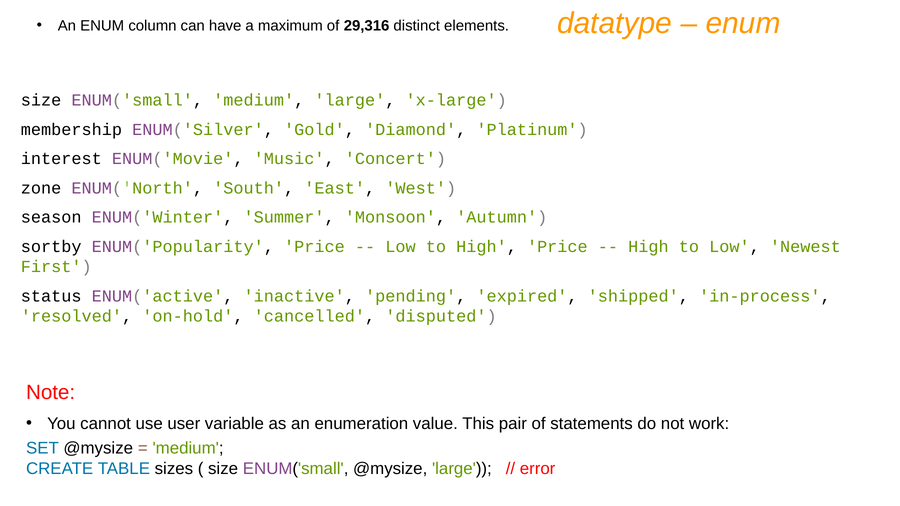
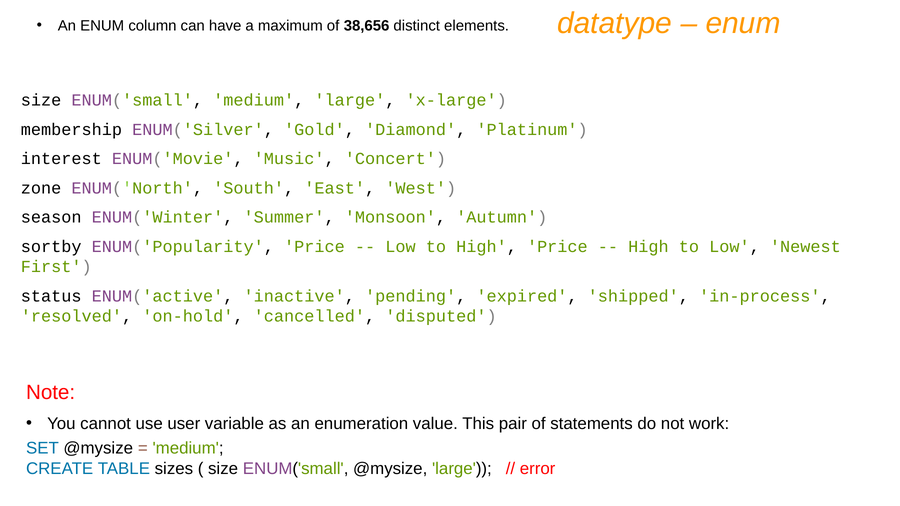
29,316: 29,316 -> 38,656 (367, 26)
